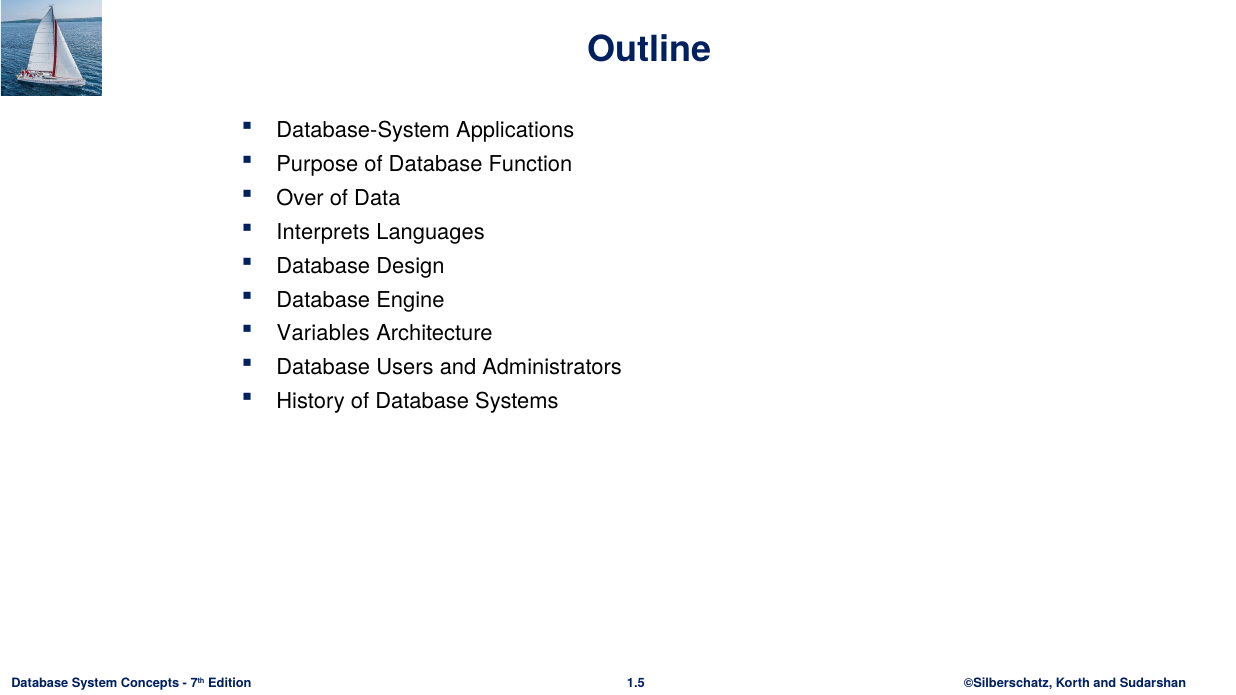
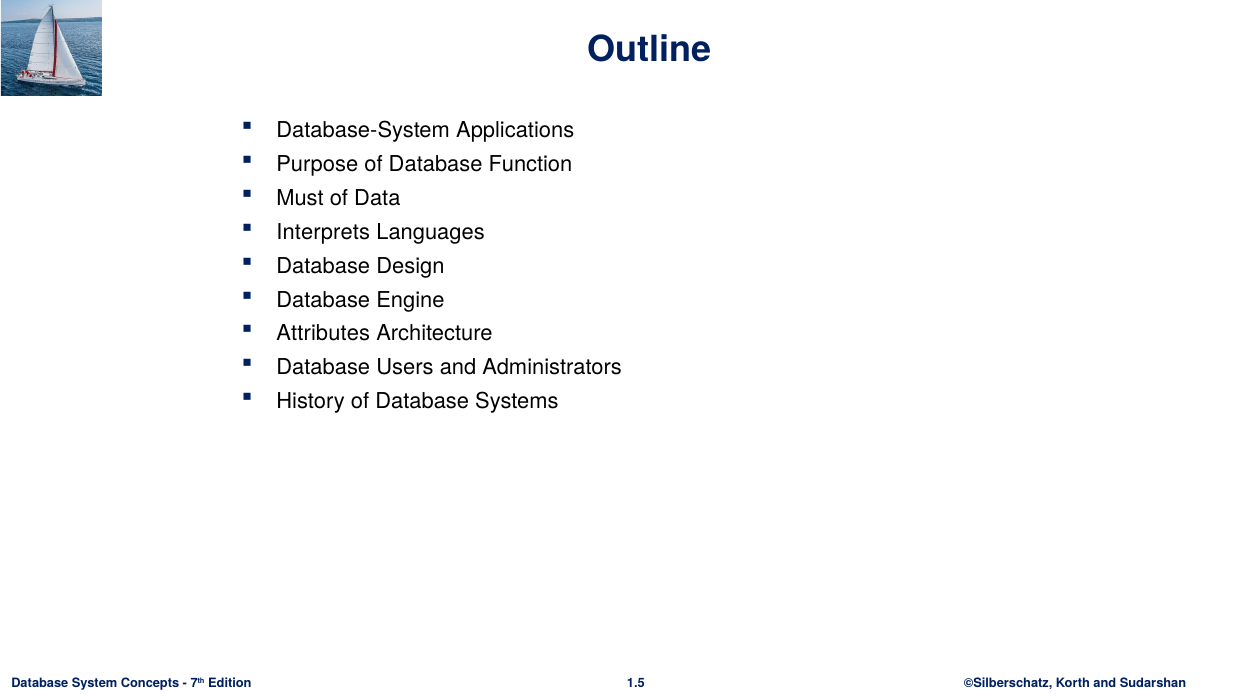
Over: Over -> Must (300, 198)
Variables: Variables -> Attributes (323, 334)
